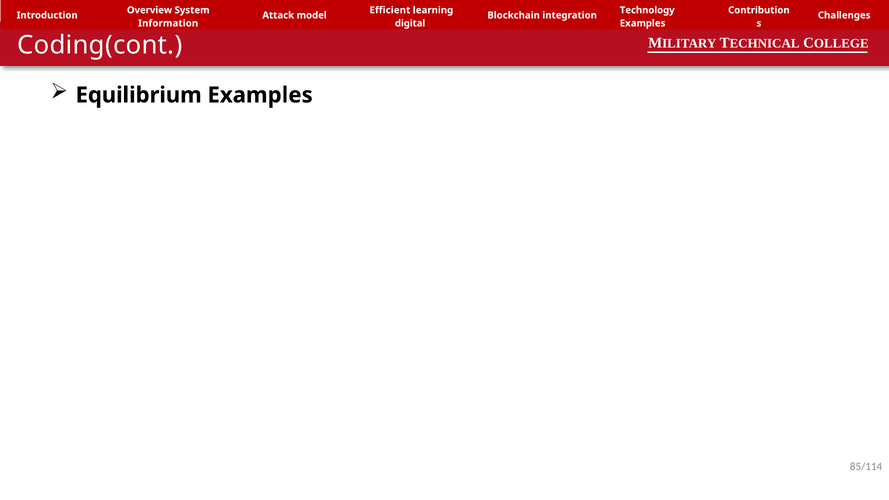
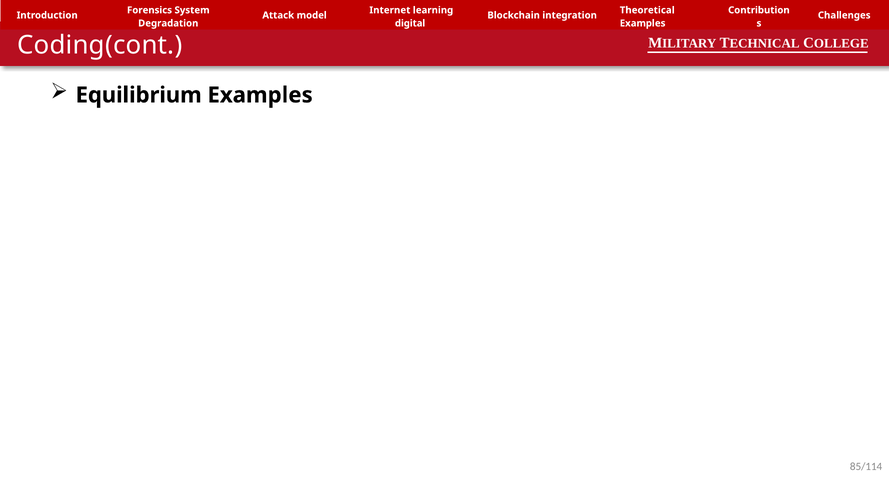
Overview: Overview -> Forensics (150, 10)
Efficient: Efficient -> Internet (390, 10)
Technology: Technology -> Theoretical (647, 10)
Information: Information -> Degradation (168, 23)
